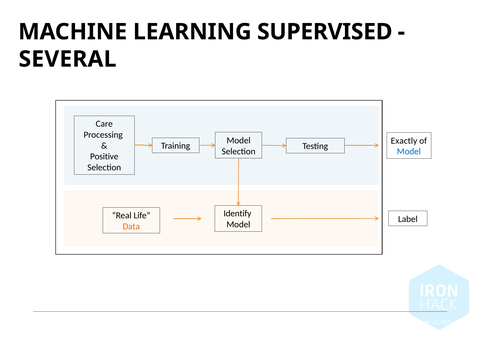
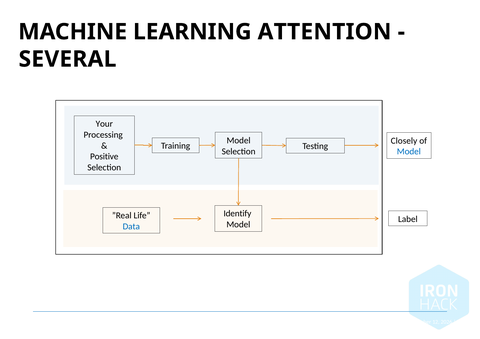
SUPERVISED: SUPERVISED -> ATTENTION (325, 32)
Care: Care -> Your (104, 124)
Exactly: Exactly -> Closely (404, 141)
Data colour: orange -> blue (131, 227)
